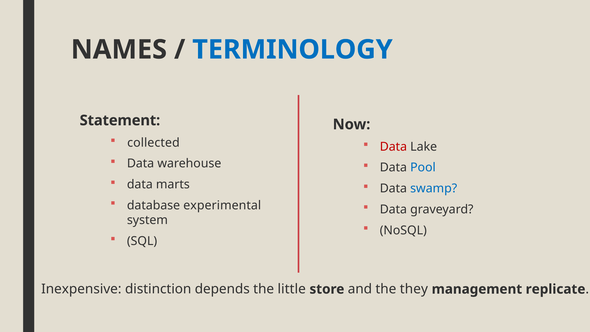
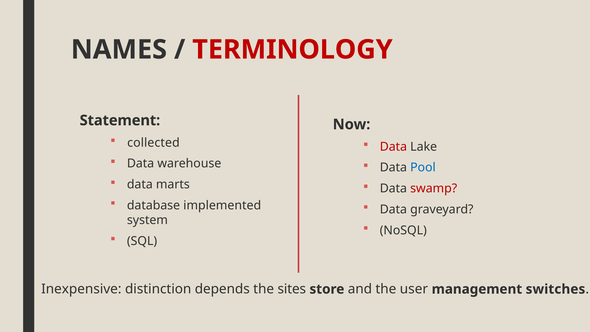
TERMINOLOGY colour: blue -> red (292, 50)
swamp colour: blue -> red (434, 188)
experimental: experimental -> implemented (222, 205)
little: little -> sites (292, 289)
they: they -> user (414, 289)
replicate: replicate -> switches (555, 289)
